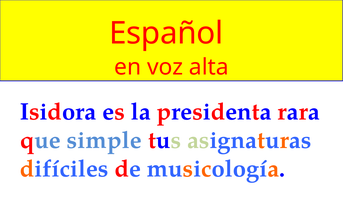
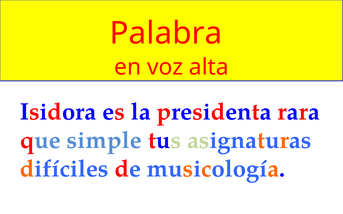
Español: Español -> Palabra (166, 33)
